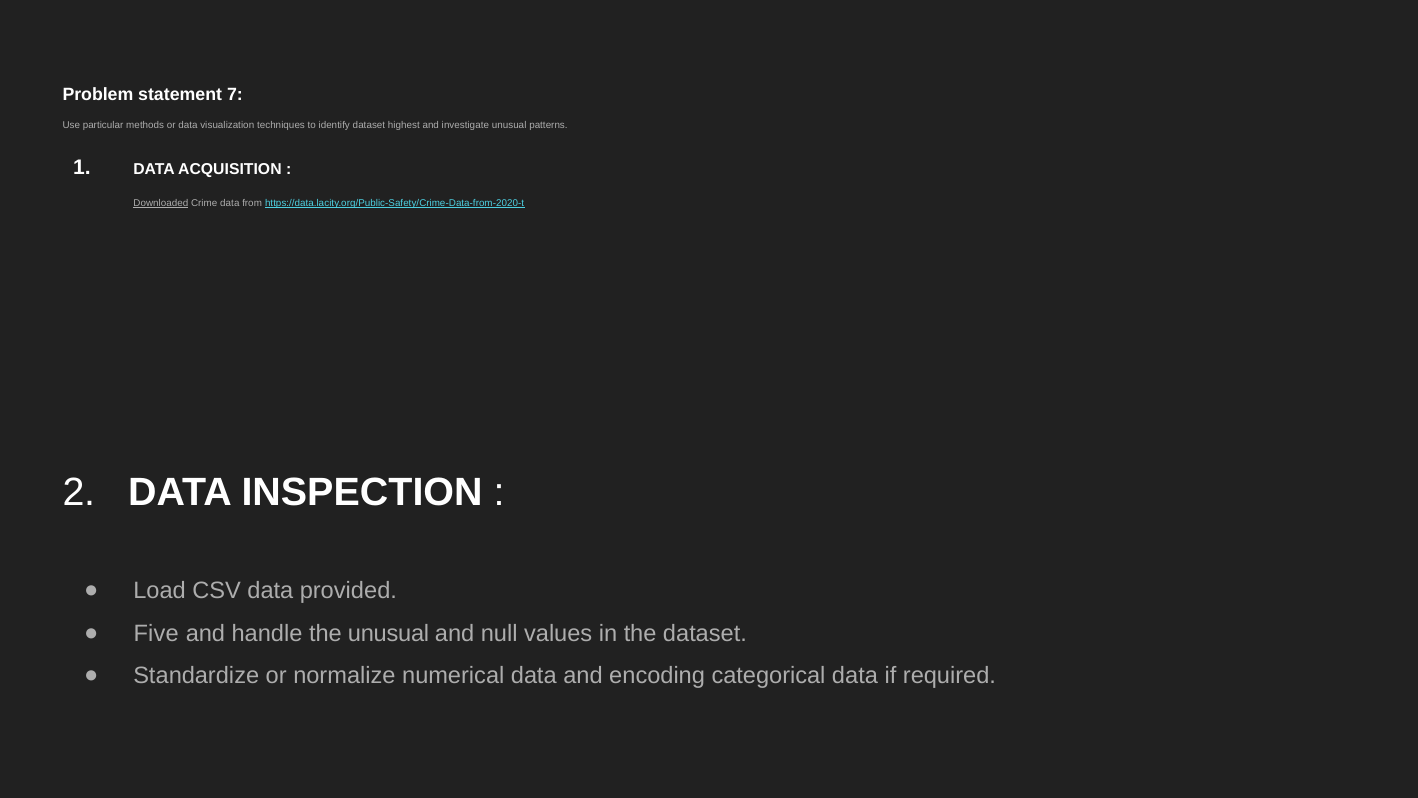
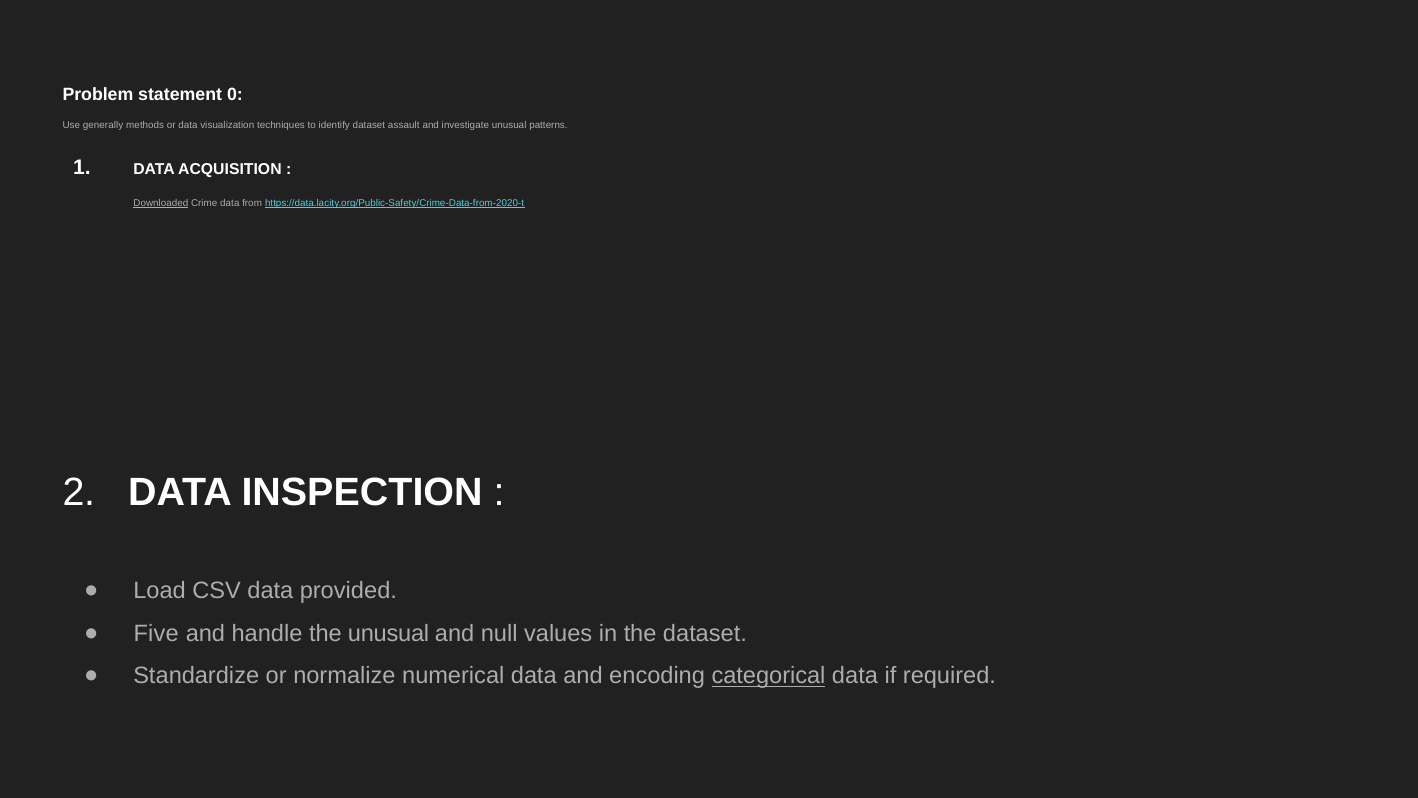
7: 7 -> 0 (235, 95)
particular: particular -> generally (103, 125)
highest: highest -> assault (404, 125)
categorical underline: none -> present (768, 676)
